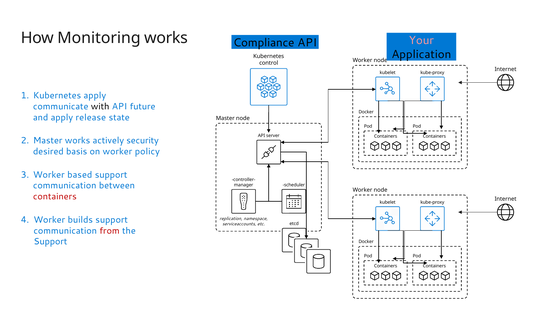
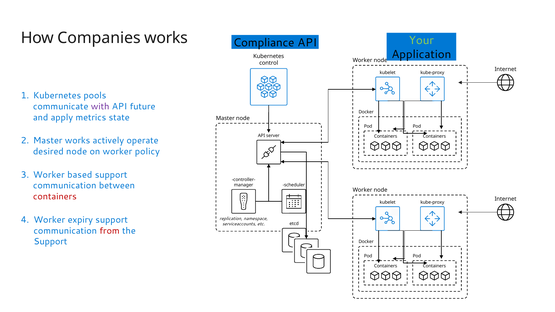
Monitoring: Monitoring -> Companies (99, 38)
Your colour: pink -> light green (421, 41)
Kubernetes apply: apply -> pools (95, 96)
with colour: black -> purple (100, 107)
release: release -> metrics (91, 117)
security: security -> operate (143, 141)
desired basis: basis -> node (77, 152)
builds: builds -> expiry (80, 220)
